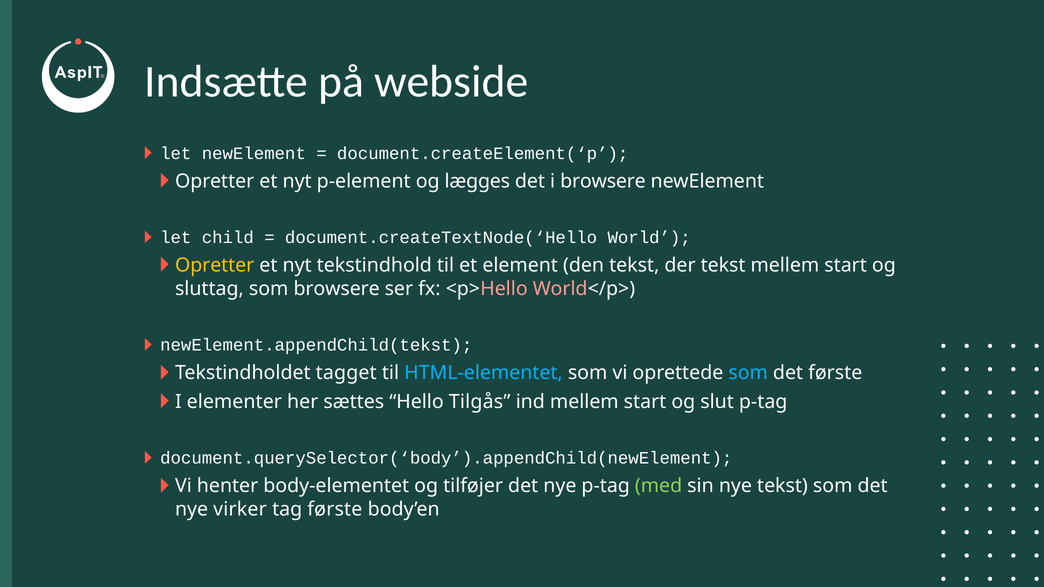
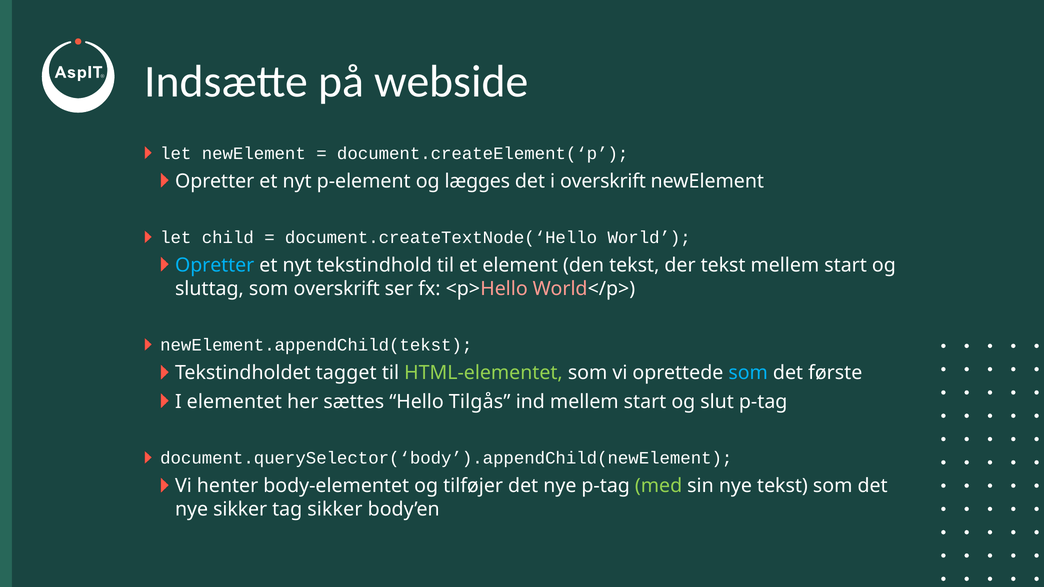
i browsere: browsere -> overskrift (603, 181)
Opretter colour: yellow -> light blue (215, 265)
som browsere: browsere -> overskrift (337, 289)
HTML-elementet colour: light blue -> light green (483, 373)
elementer: elementer -> elementet (234, 402)
nye virker: virker -> sikker (240, 510)
tag første: første -> sikker (335, 510)
